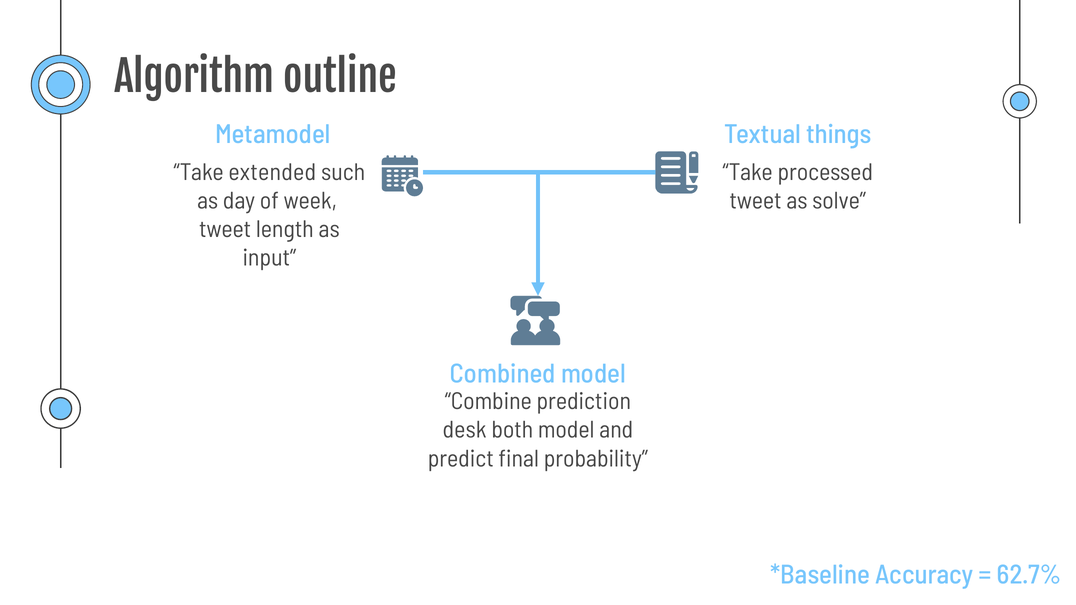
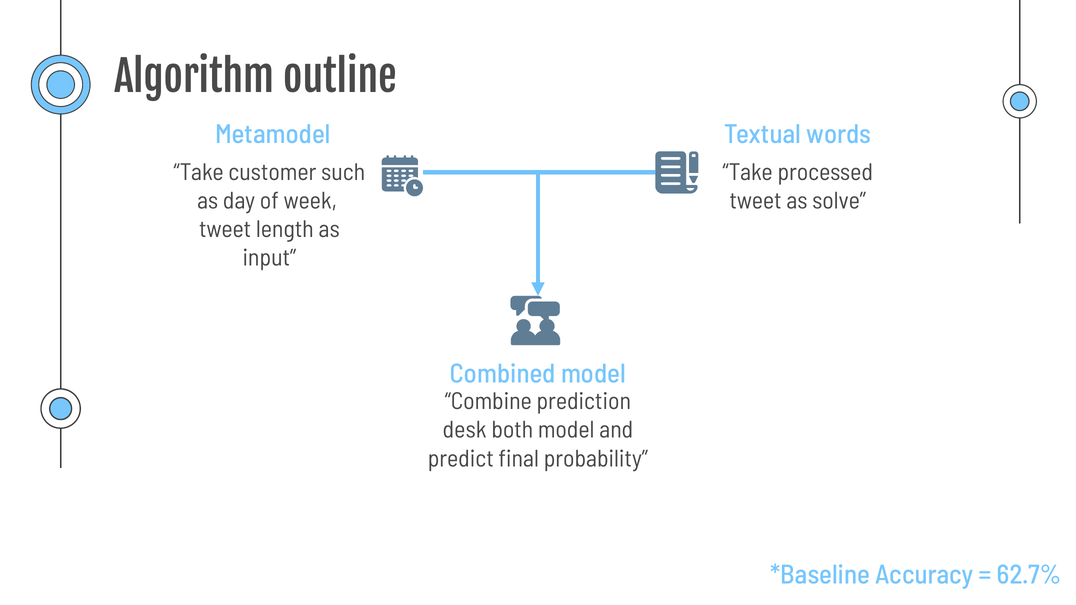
things: things -> words (839, 134)
extended: extended -> customer (272, 172)
